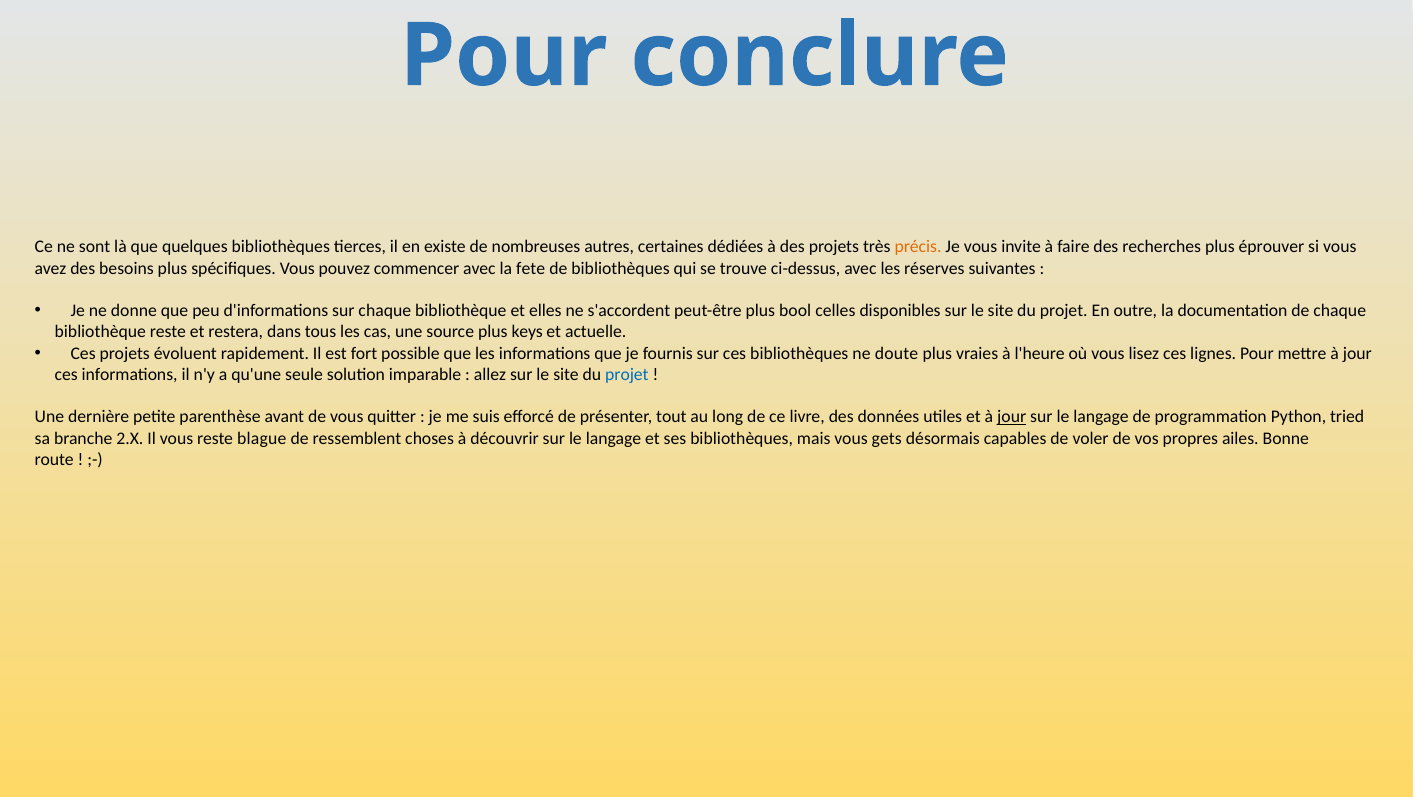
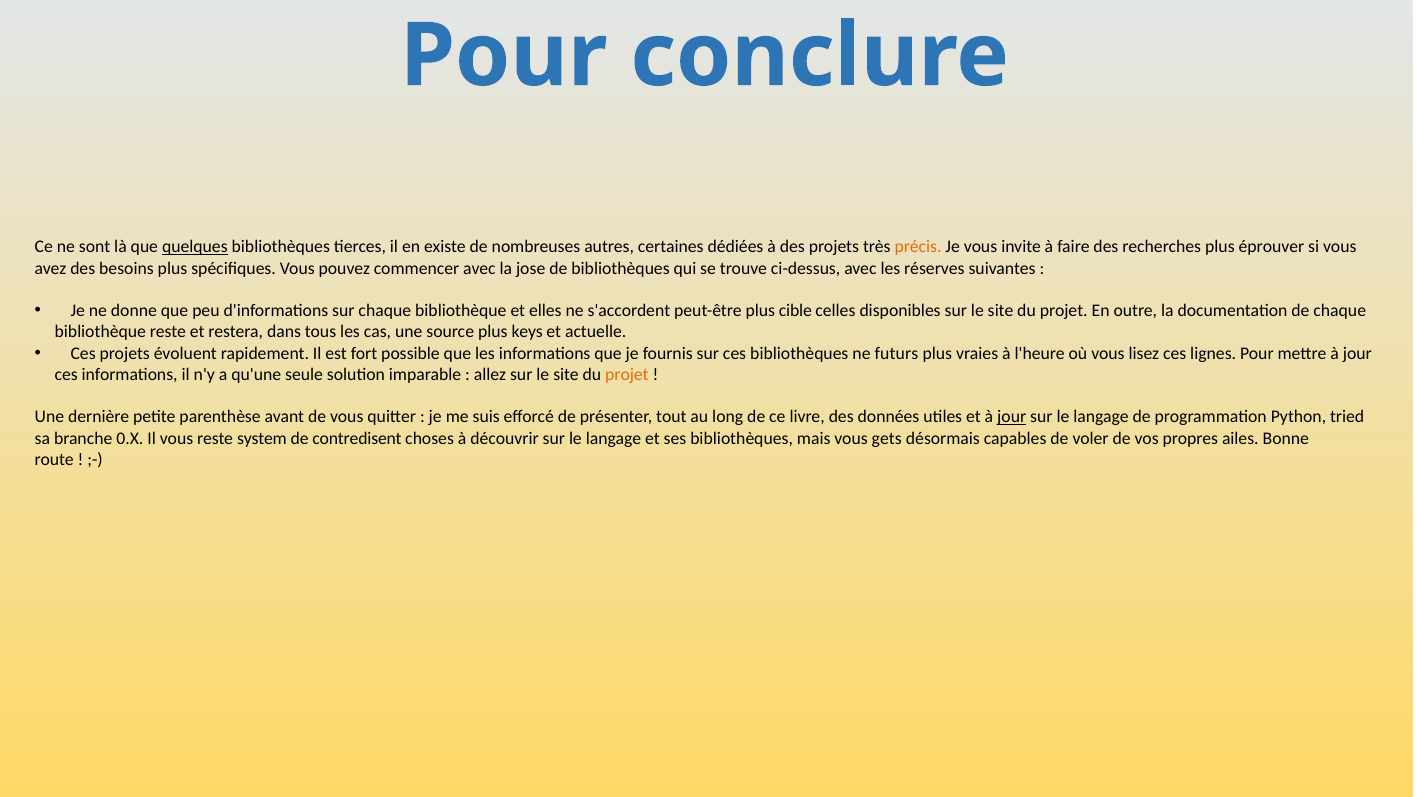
quelques underline: none -> present (195, 247)
fete: fete -> jose (531, 268)
bool: bool -> cible (795, 311)
doute: doute -> futurs (896, 353)
projet colour: blue -> orange (627, 374)
2.X: 2.X -> 0.X (130, 438)
blague: blague -> system (262, 438)
ressemblent: ressemblent -> contredisent (357, 438)
